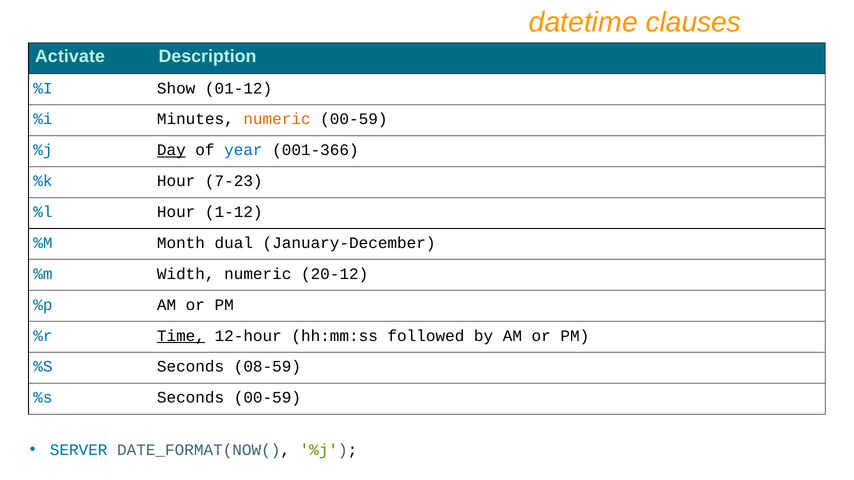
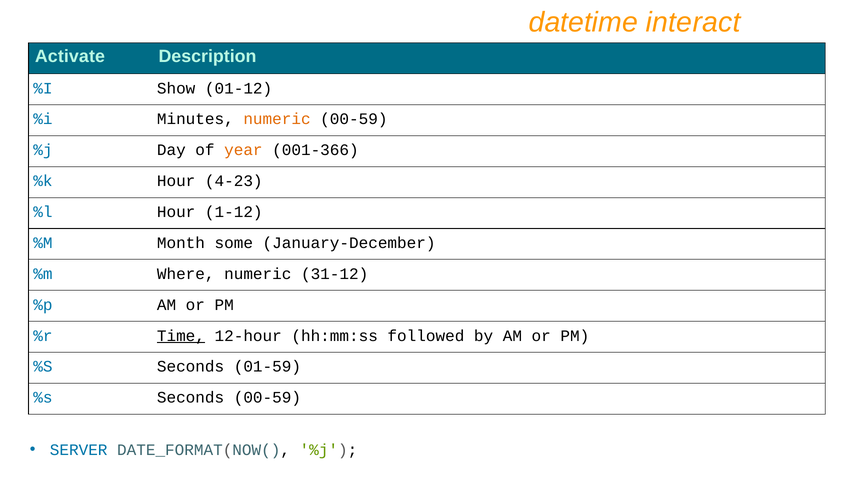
clauses: clauses -> interact (693, 22)
Day underline: present -> none (171, 150)
year colour: blue -> orange (243, 150)
7-23: 7-23 -> 4-23 (234, 181)
dual: dual -> some (234, 243)
Width: Width -> Where (186, 274)
20-12: 20-12 -> 31-12 (335, 274)
08-59: 08-59 -> 01-59 (267, 367)
